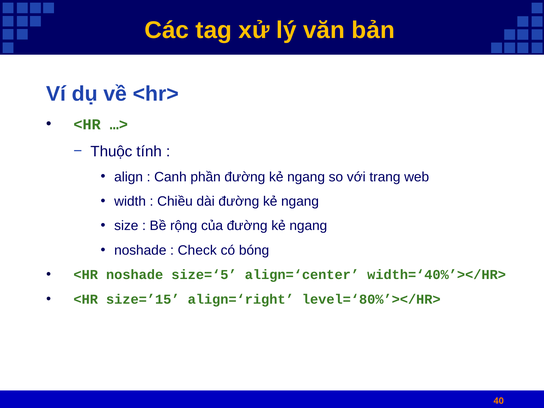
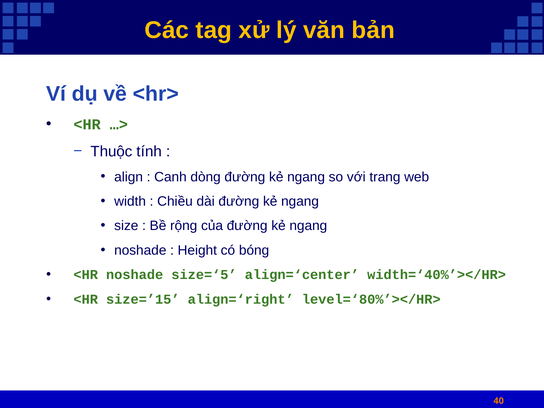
phần: phần -> dòng (206, 177)
Check: Check -> Height (197, 250)
